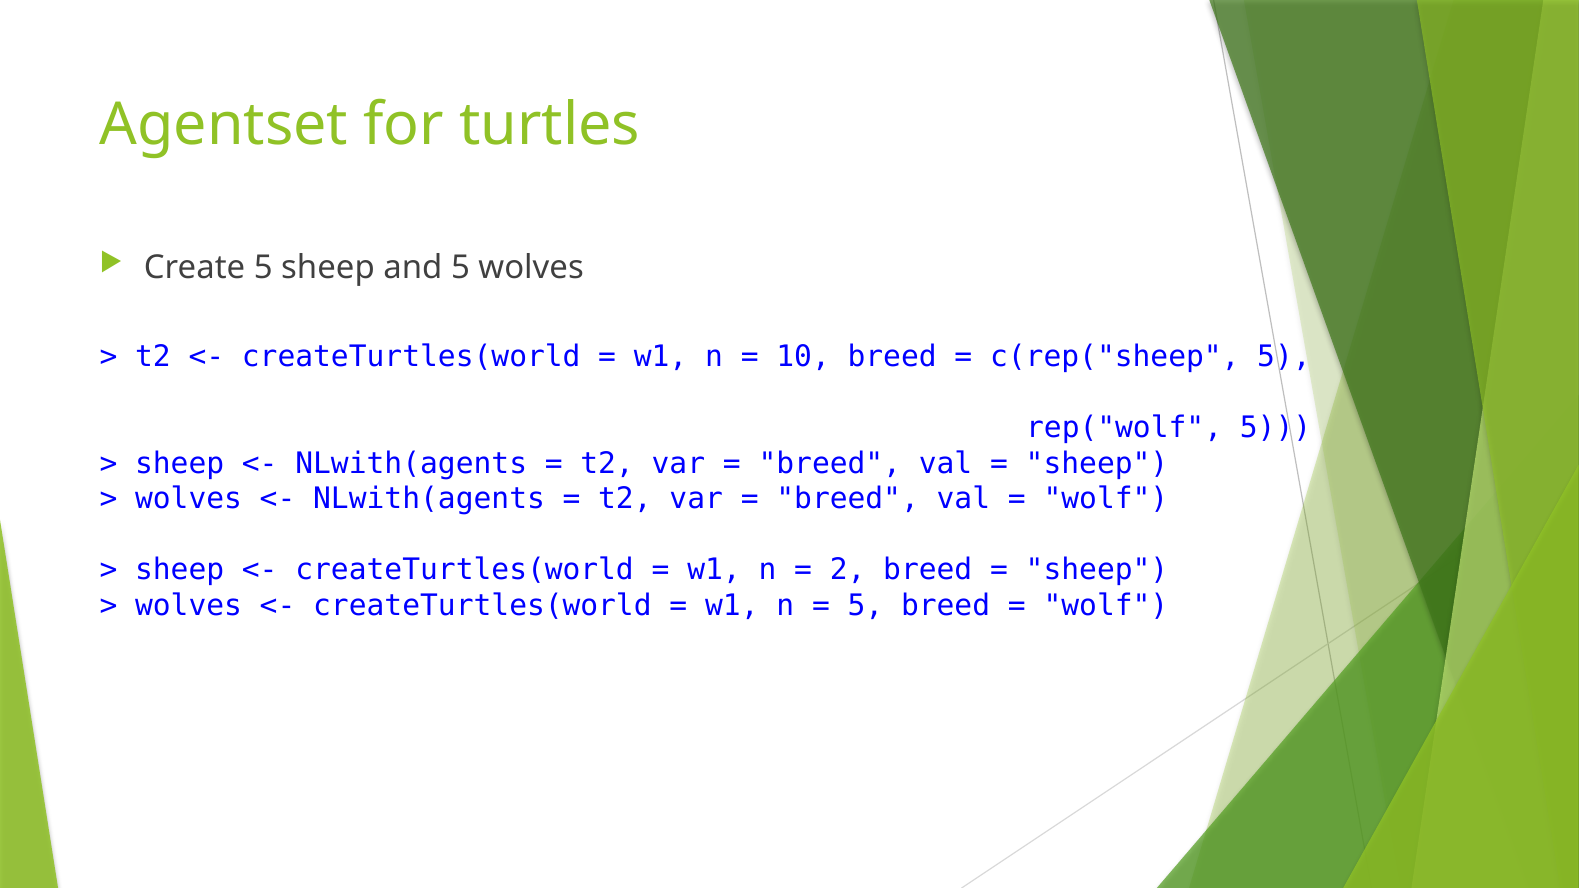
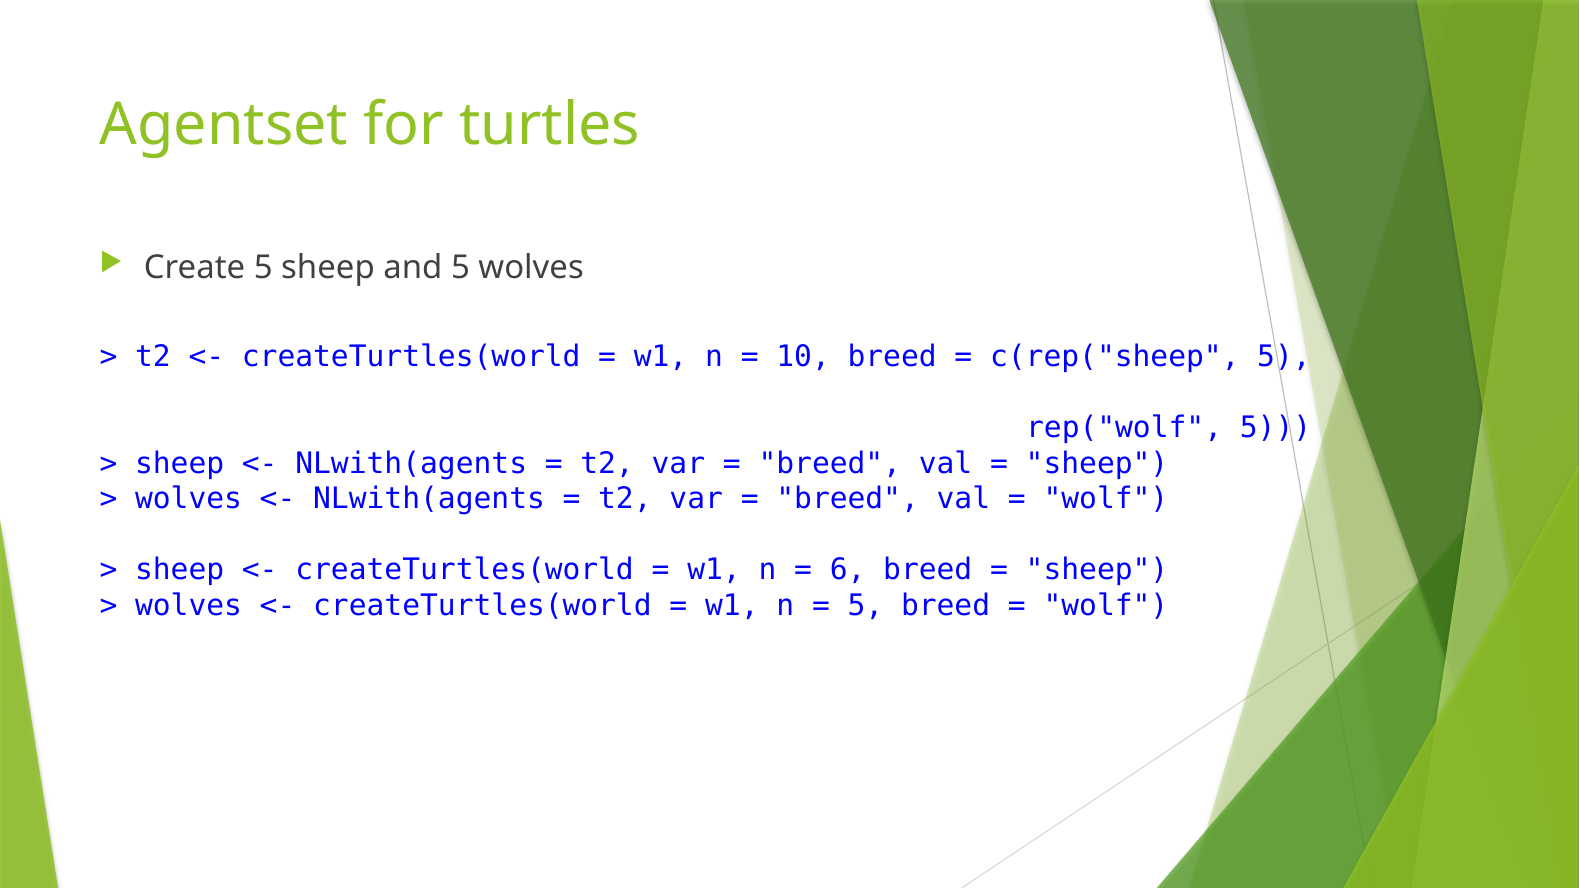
2: 2 -> 6 (848, 570)
